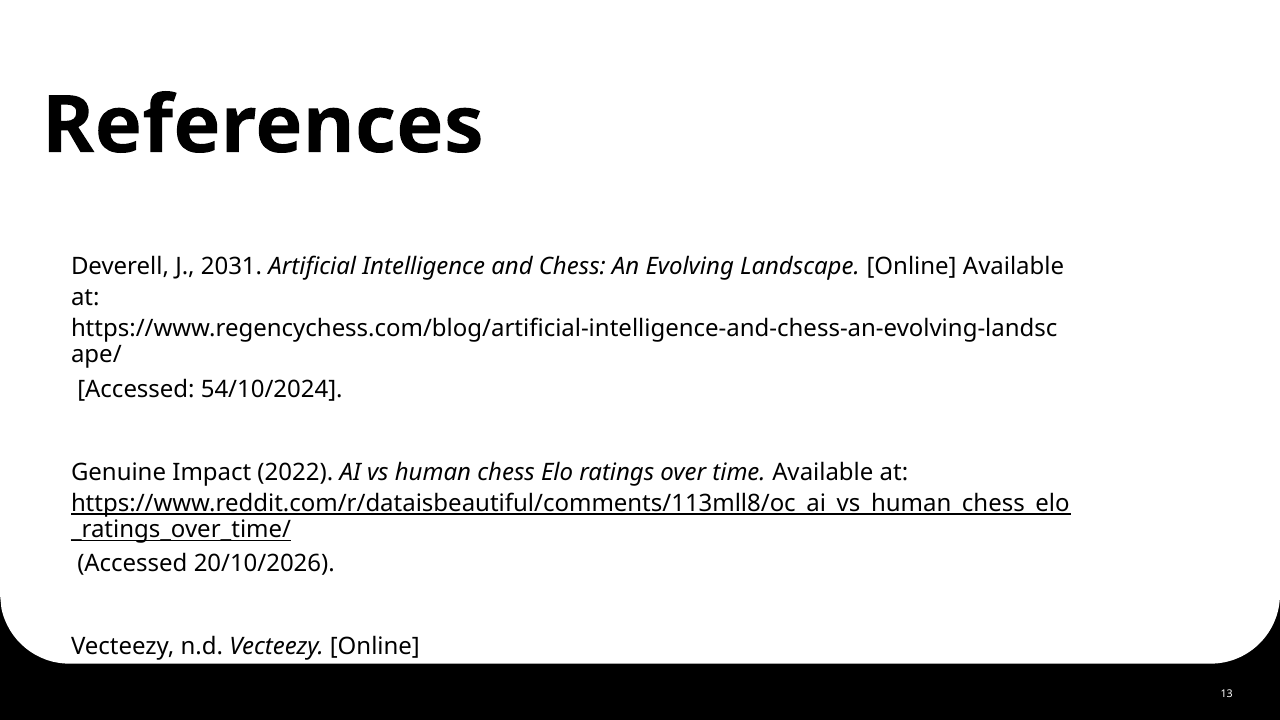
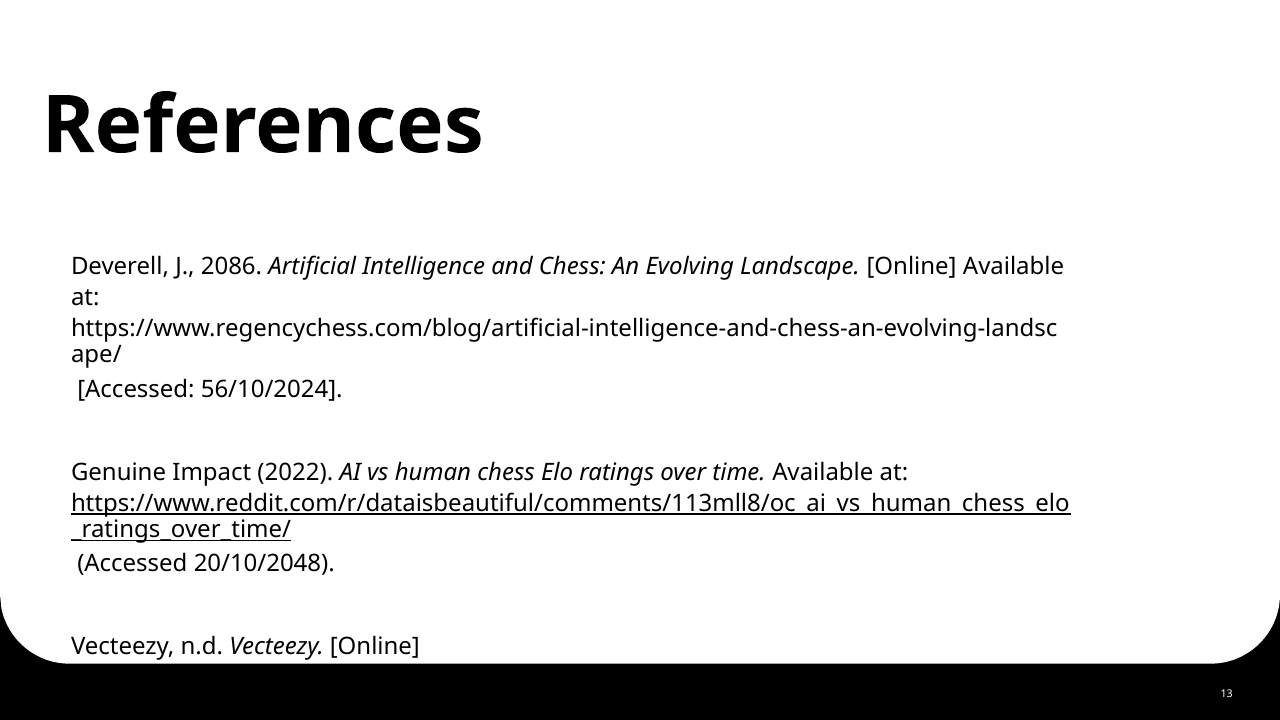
2031: 2031 -> 2086 (231, 266)
54/10/2024: 54/10/2024 -> 56/10/2024 (272, 389)
20/10/2026: 20/10/2026 -> 20/10/2048 (264, 564)
